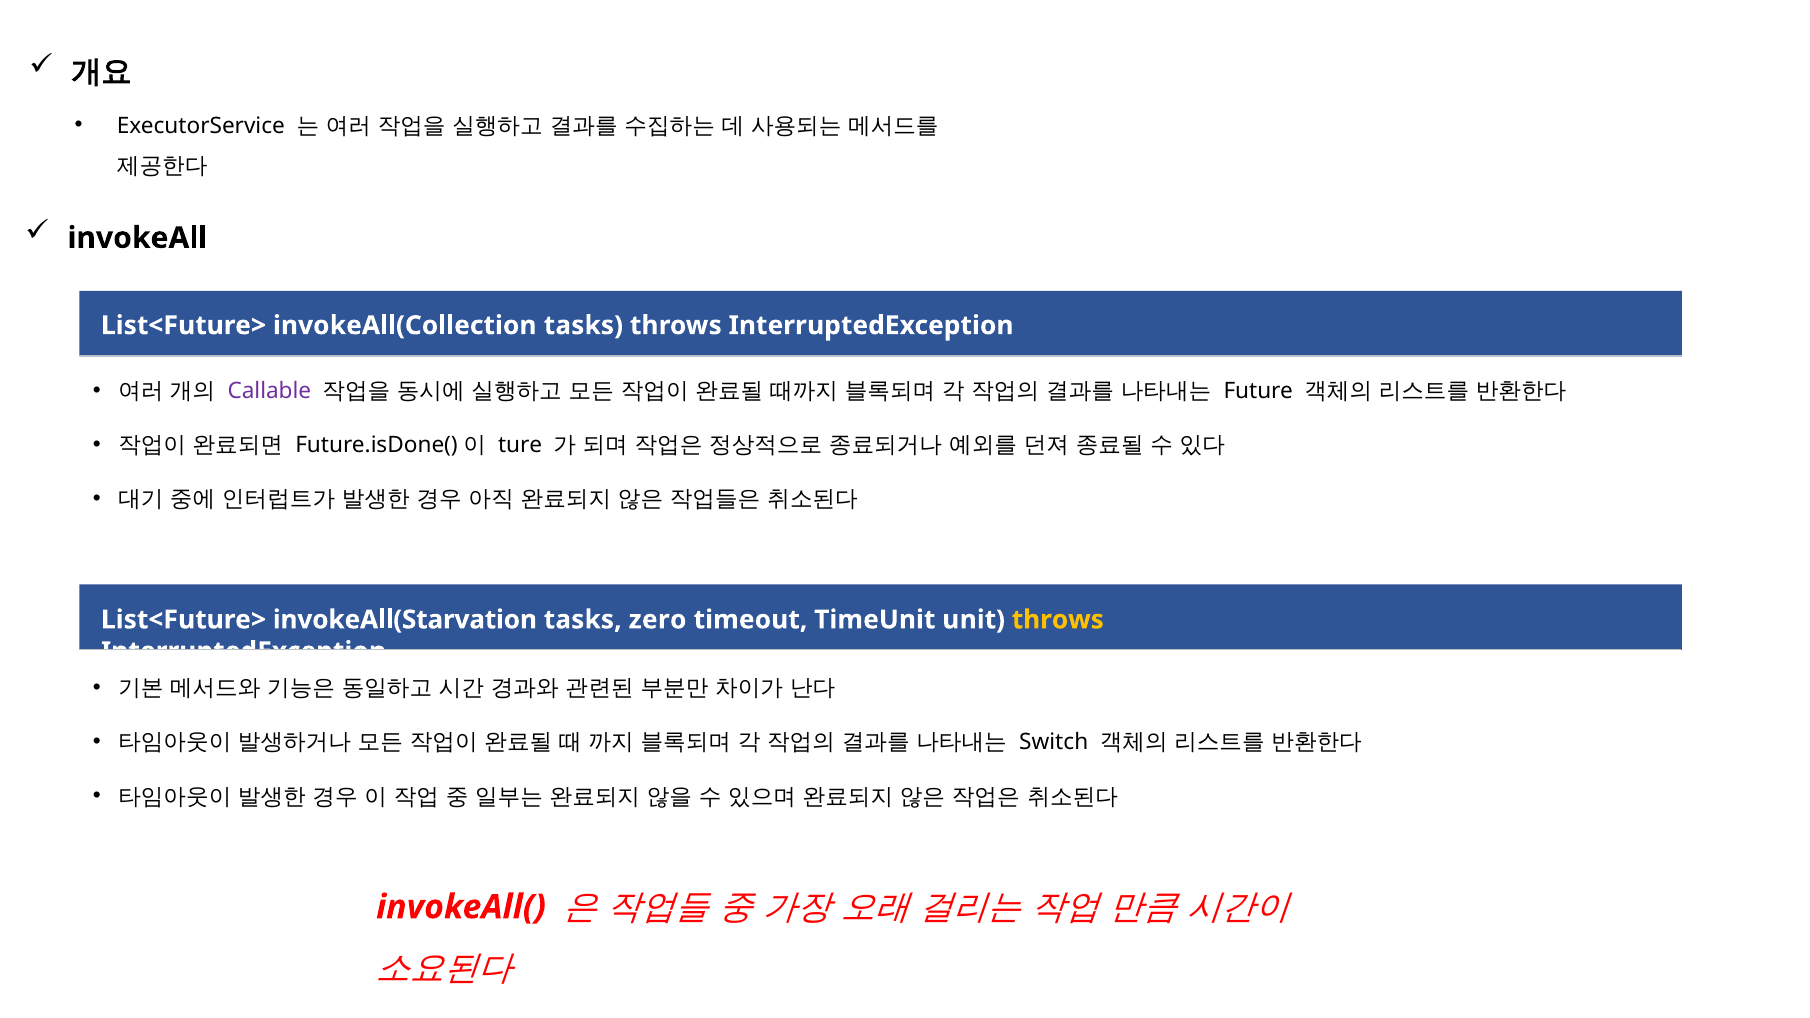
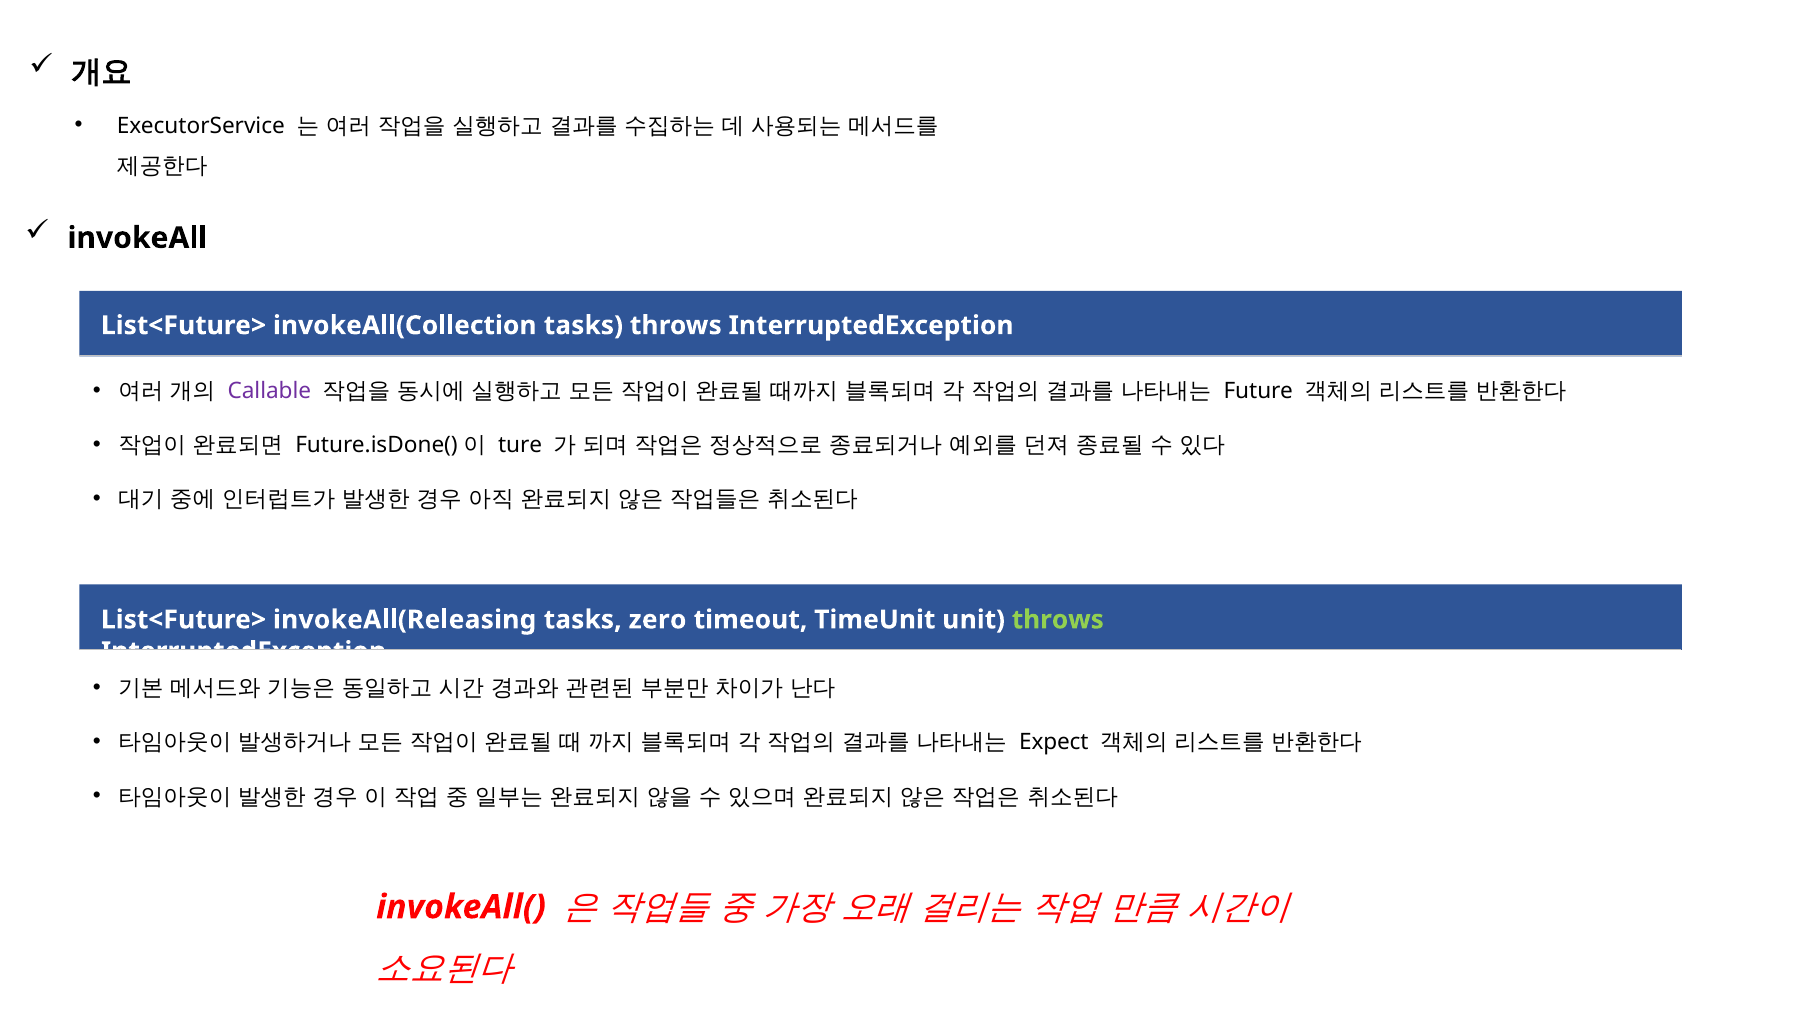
invokeAll(Starvation: invokeAll(Starvation -> invokeAll(Releasing (405, 620)
throws colour: yellow -> light green (1058, 620)
Switch: Switch -> Expect (1054, 742)
